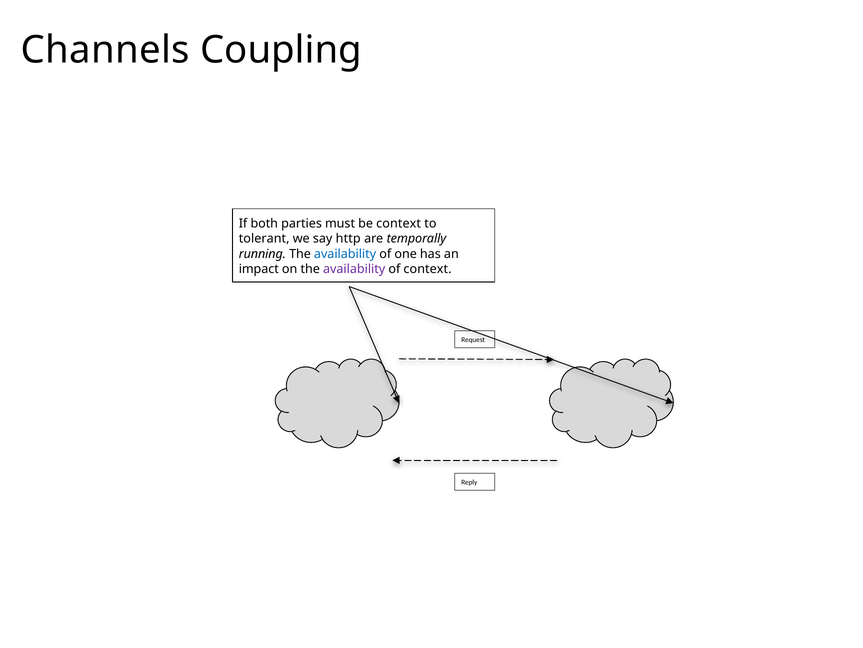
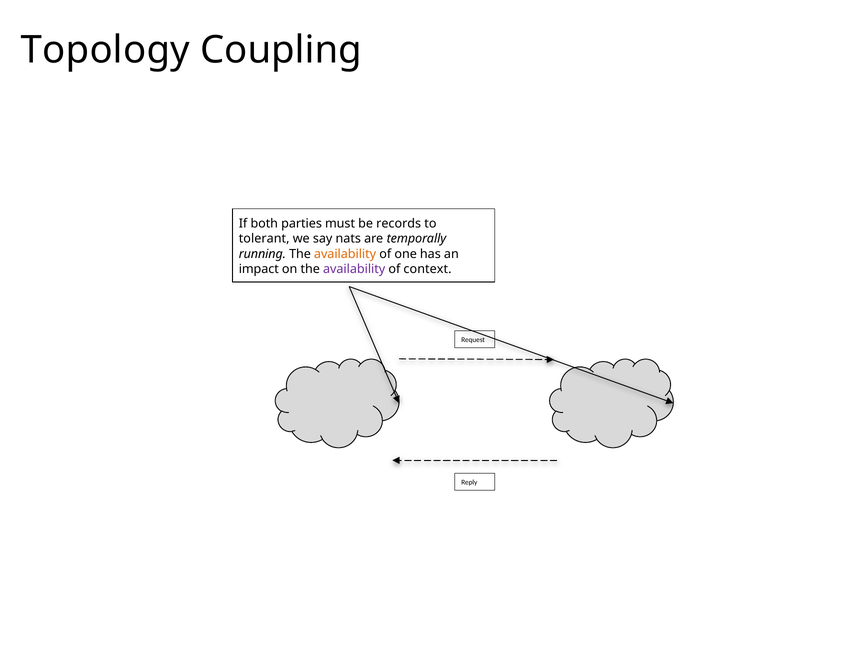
Channels: Channels -> Topology (105, 50)
be context: context -> records (399, 223)
http: http -> nats (348, 239)
availability colour: blue -> orange (345, 254)
